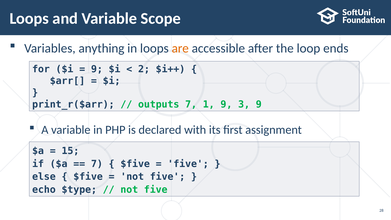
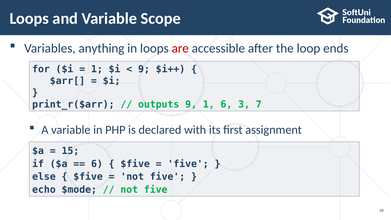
are colour: orange -> red (180, 48)
9: 9 -> 1 (97, 69)
2: 2 -> 9 (144, 69)
outputs 7: 7 -> 9 (191, 104)
1 9: 9 -> 6 (226, 104)
3 9: 9 -> 7 (259, 104)
7: 7 -> 6 (97, 164)
$type: $type -> $mode (79, 190)
